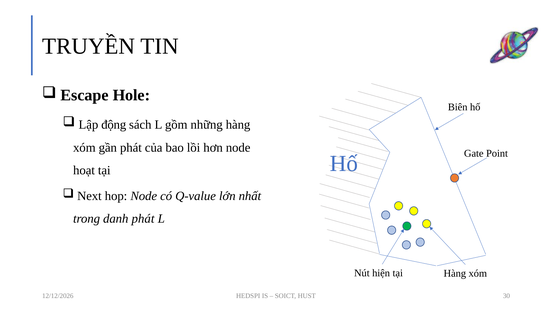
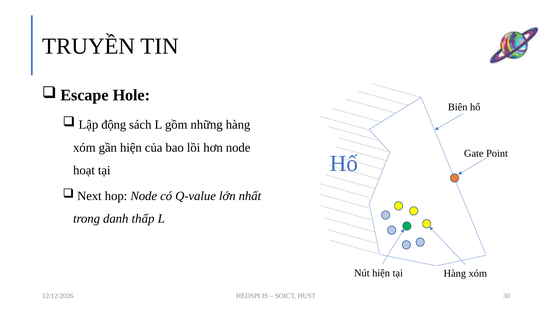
gần phát: phát -> hiện (131, 148)
danh phát: phát -> thấp (143, 219)
